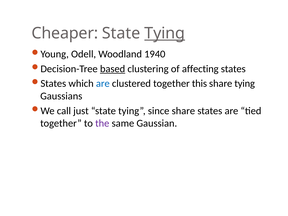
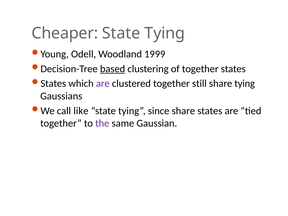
Tying underline: present -> none (165, 33)
1940: 1940 -> 1999 (155, 54)
of affecting: affecting -> together (200, 69)
are colour: blue -> purple (103, 84)
this: this -> still (199, 84)
just: just -> like (81, 111)
